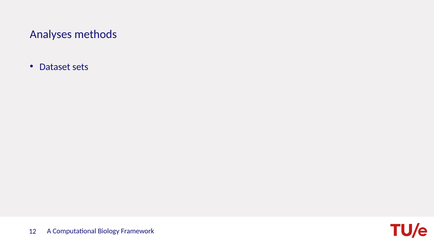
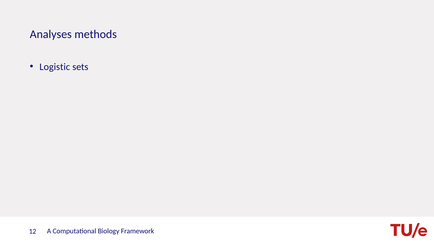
Dataset: Dataset -> Logistic (55, 67)
